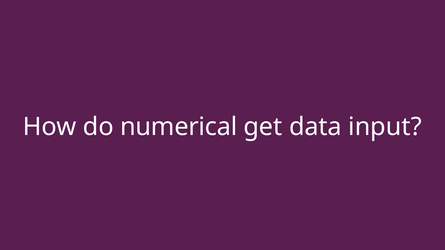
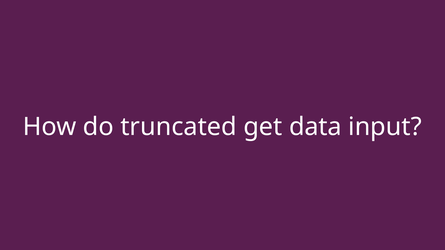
numerical: numerical -> truncated (179, 127)
